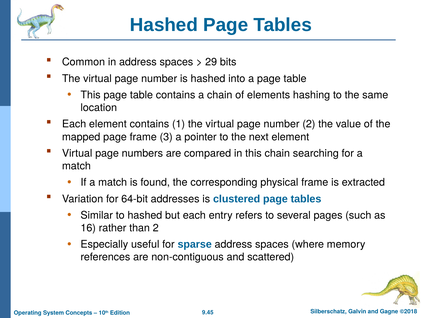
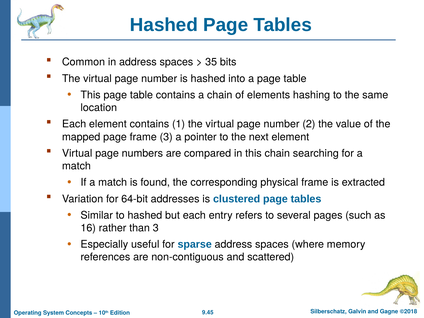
29: 29 -> 35 (211, 62)
than 2: 2 -> 3 (156, 228)
